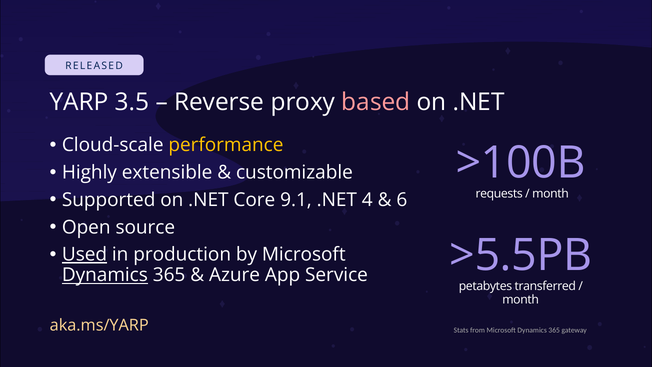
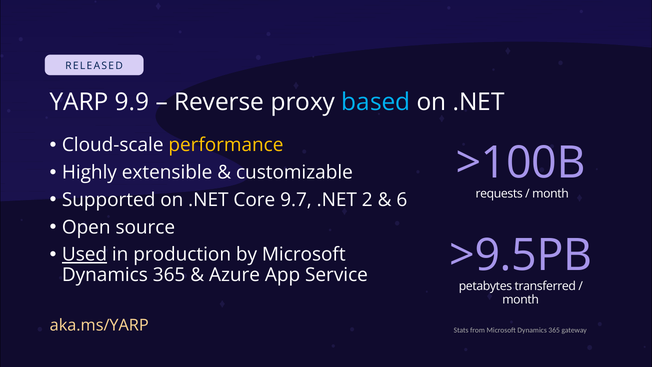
3.5: 3.5 -> 9.9 (132, 102)
based colour: pink -> light blue (376, 102)
9.1: 9.1 -> 9.7 (296, 200)
4: 4 -> 2 (367, 200)
>5.5PB: >5.5PB -> >9.5PB (521, 255)
Dynamics underline: present -> none (105, 275)
